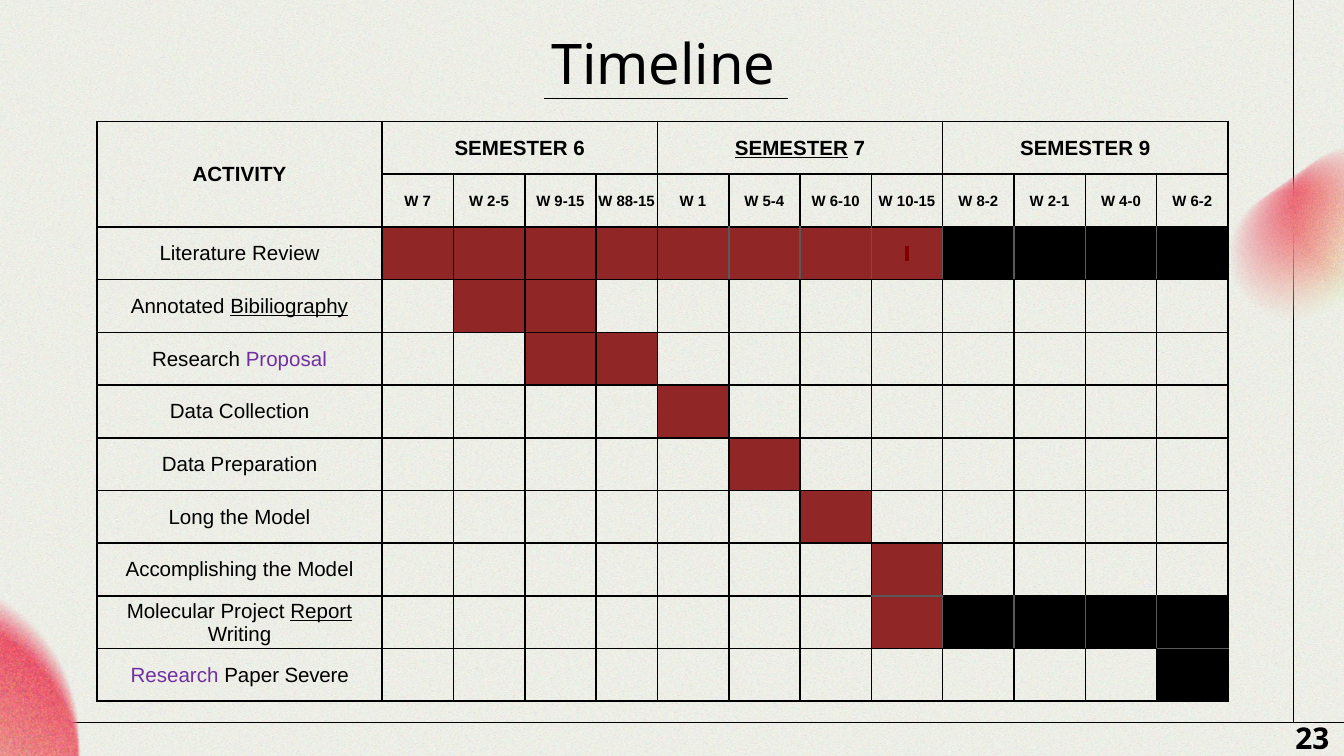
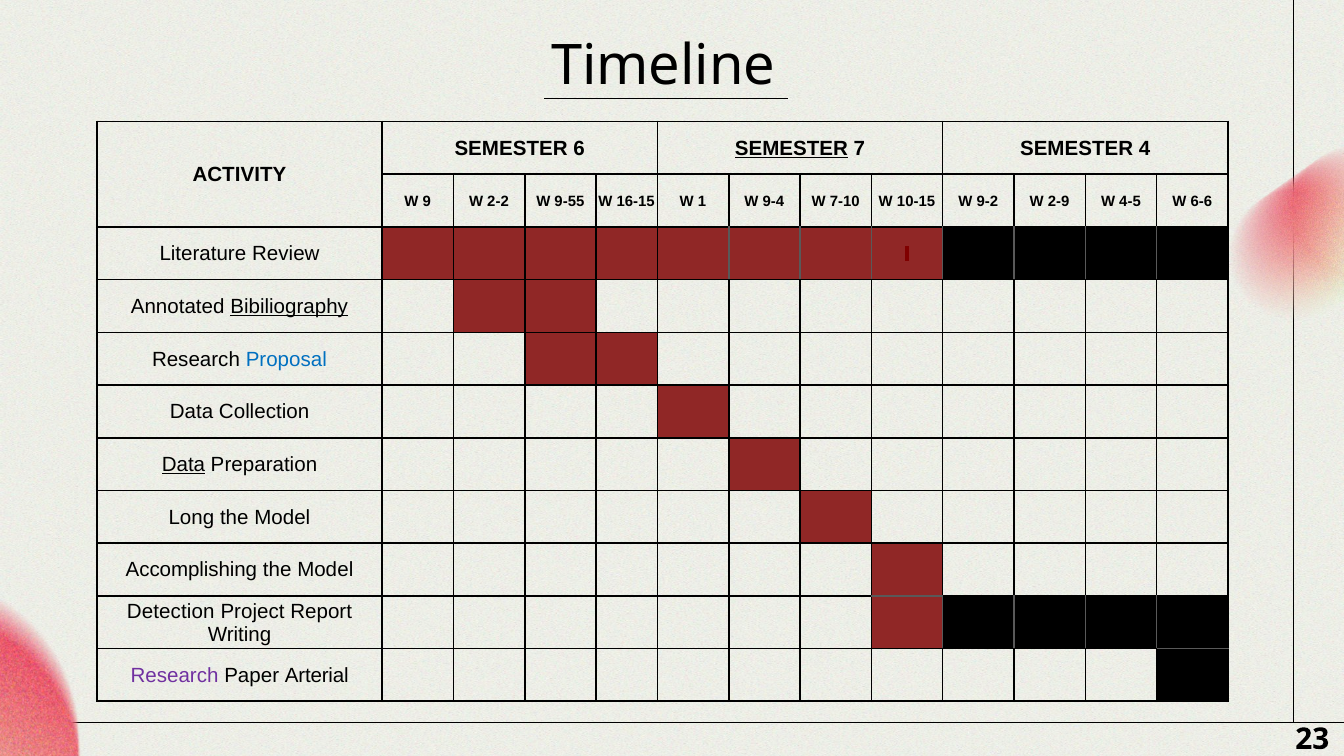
9: 9 -> 4 (1145, 149)
W 7: 7 -> 9 (427, 201)
2-5: 2-5 -> 2-2 (498, 201)
9-15: 9-15 -> 9-55 (569, 201)
88-15: 88-15 -> 16-15 (636, 201)
5-4: 5-4 -> 9-4 (773, 201)
6-10: 6-10 -> 7-10 (845, 201)
8-2: 8-2 -> 9-2 (987, 201)
2-1: 2-1 -> 2-9 (1059, 201)
4-0: 4-0 -> 4-5 (1130, 201)
6-2: 6-2 -> 6-6 (1201, 201)
Proposal colour: purple -> blue (286, 359)
Data underline: none -> present (183, 465)
Molecular: Molecular -> Detection (171, 611)
Report underline: present -> none (321, 611)
Severe: Severe -> Arterial (317, 676)
